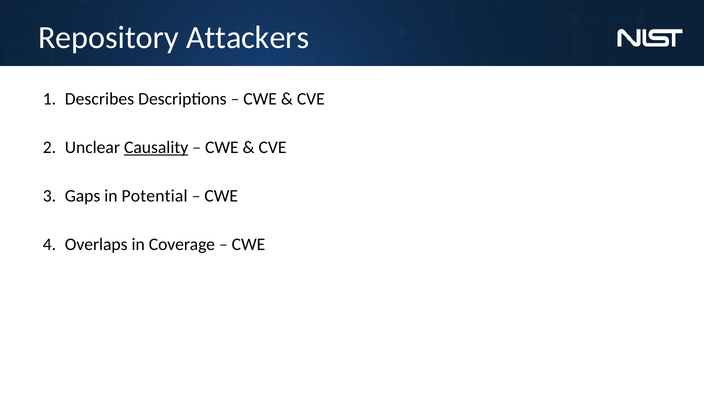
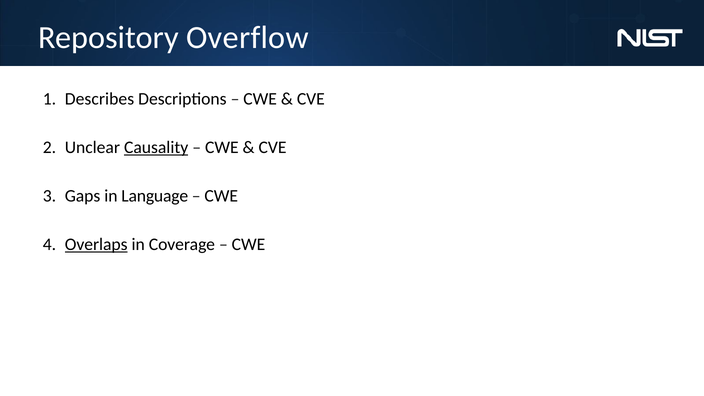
Attackers: Attackers -> Overflow (247, 37)
Potential: Potential -> Language (155, 196)
Overlaps underline: none -> present (96, 244)
